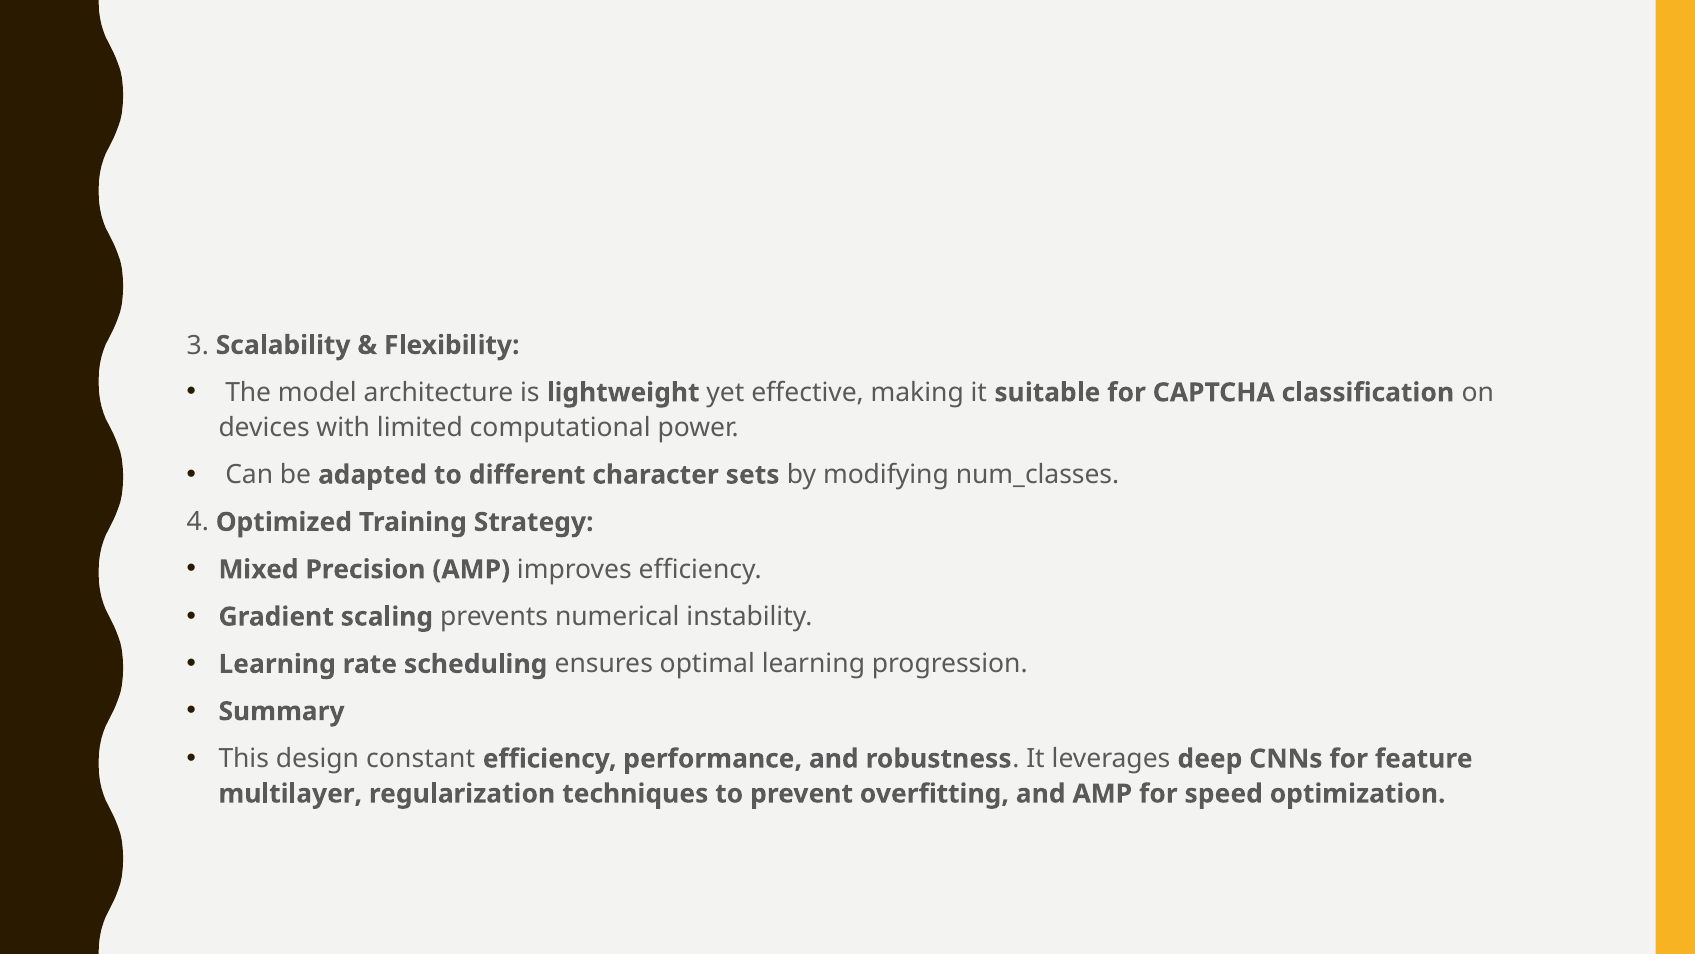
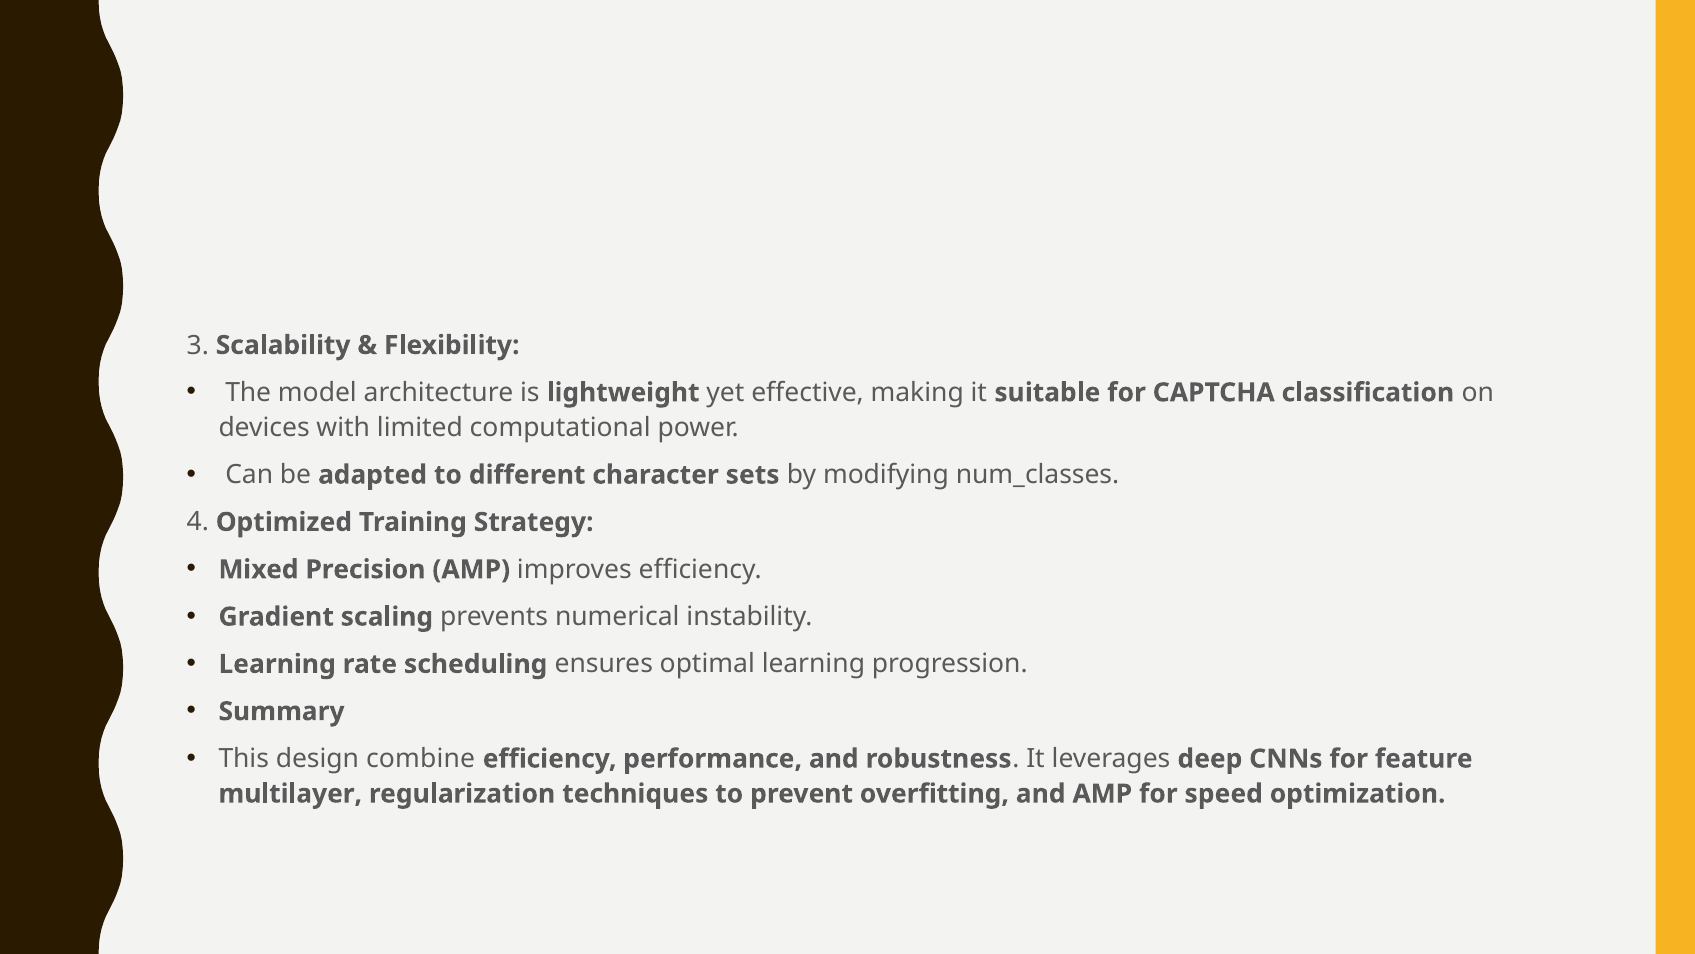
constant: constant -> combine (421, 758)
